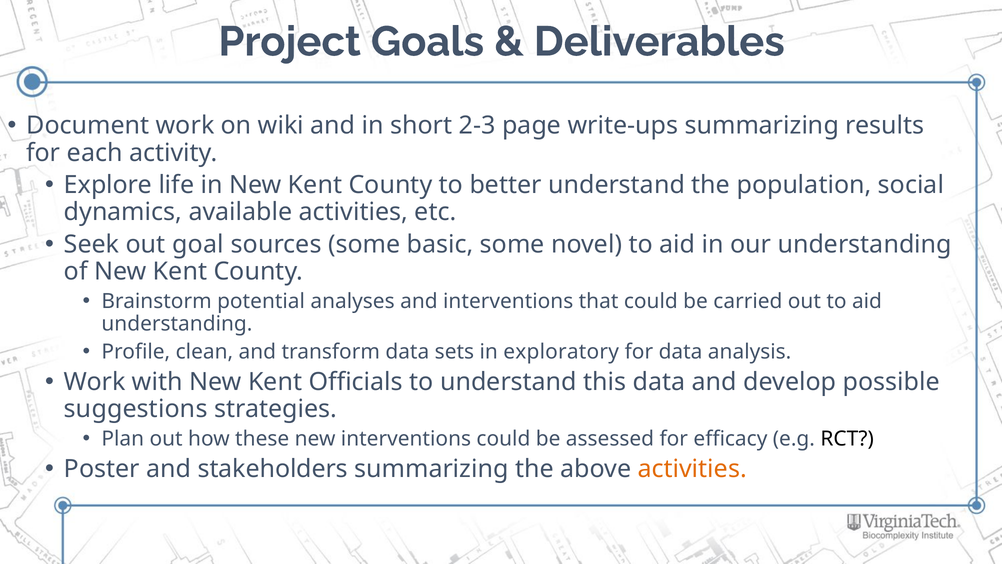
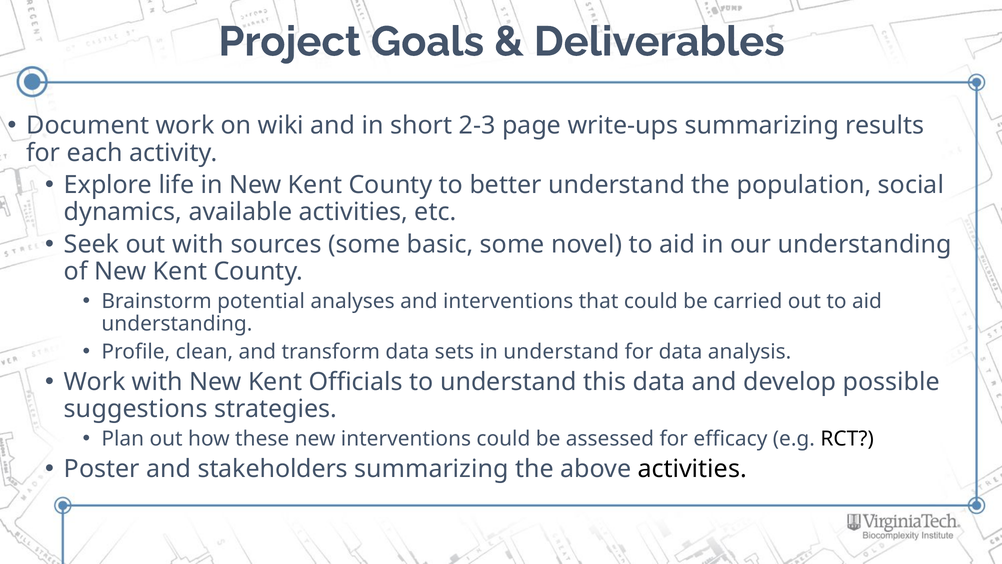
out goal: goal -> with (198, 244)
in exploratory: exploratory -> understand (561, 352)
activities colour: orange -> black (692, 469)
